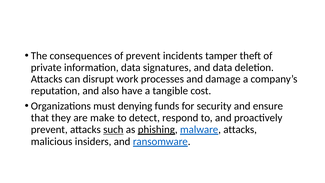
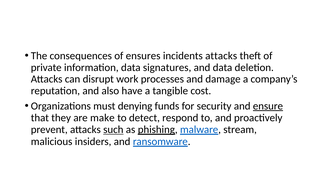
of prevent: prevent -> ensures (143, 56)
incidents tamper: tamper -> attacks (221, 56)
ensure underline: none -> present (268, 106)
malware attacks: attacks -> stream (240, 129)
